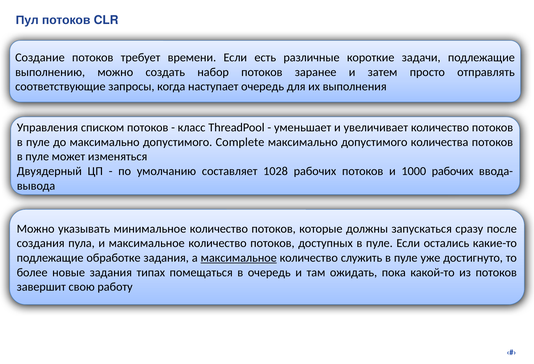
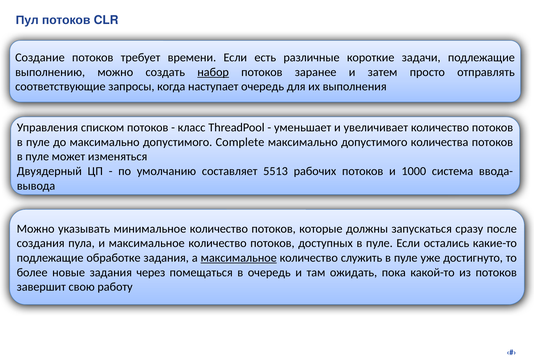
набор underline: none -> present (213, 72)
1028: 1028 -> 5513 (276, 171)
1000 рабочих: рабочих -> система (453, 171)
типах: типах -> через (151, 272)
